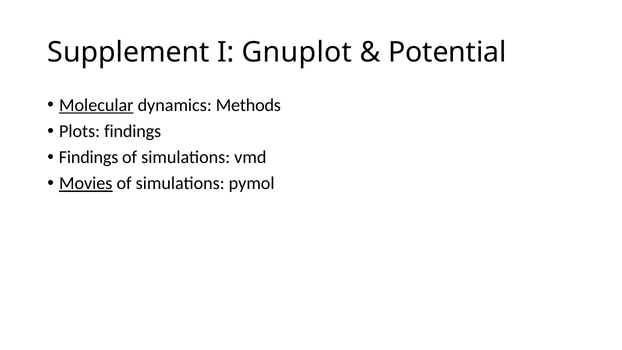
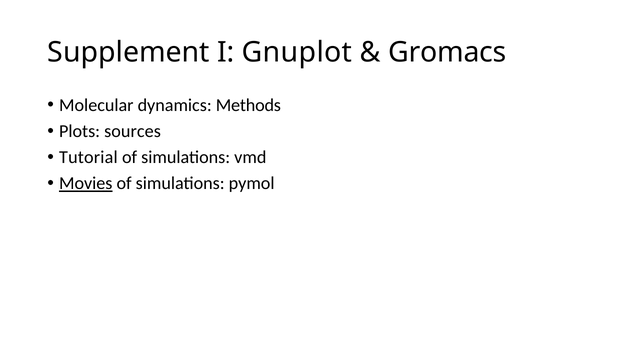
Potential: Potential -> Gromacs (447, 52)
Molecular underline: present -> none (96, 105)
Plots findings: findings -> sources (133, 131)
Findings: Findings -> Tutorial (88, 157)
